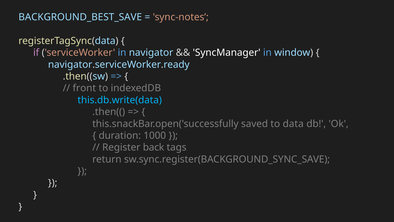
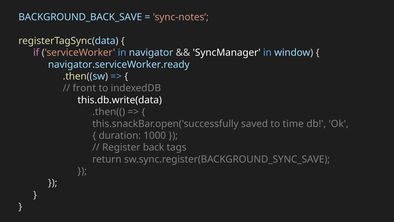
BACKGROUND_BEST_SAVE: BACKGROUND_BEST_SAVE -> BACKGROUND_BACK_SAVE (80, 17)
this.db.write(data colour: light blue -> white (120, 100)
data: data -> time (293, 124)
